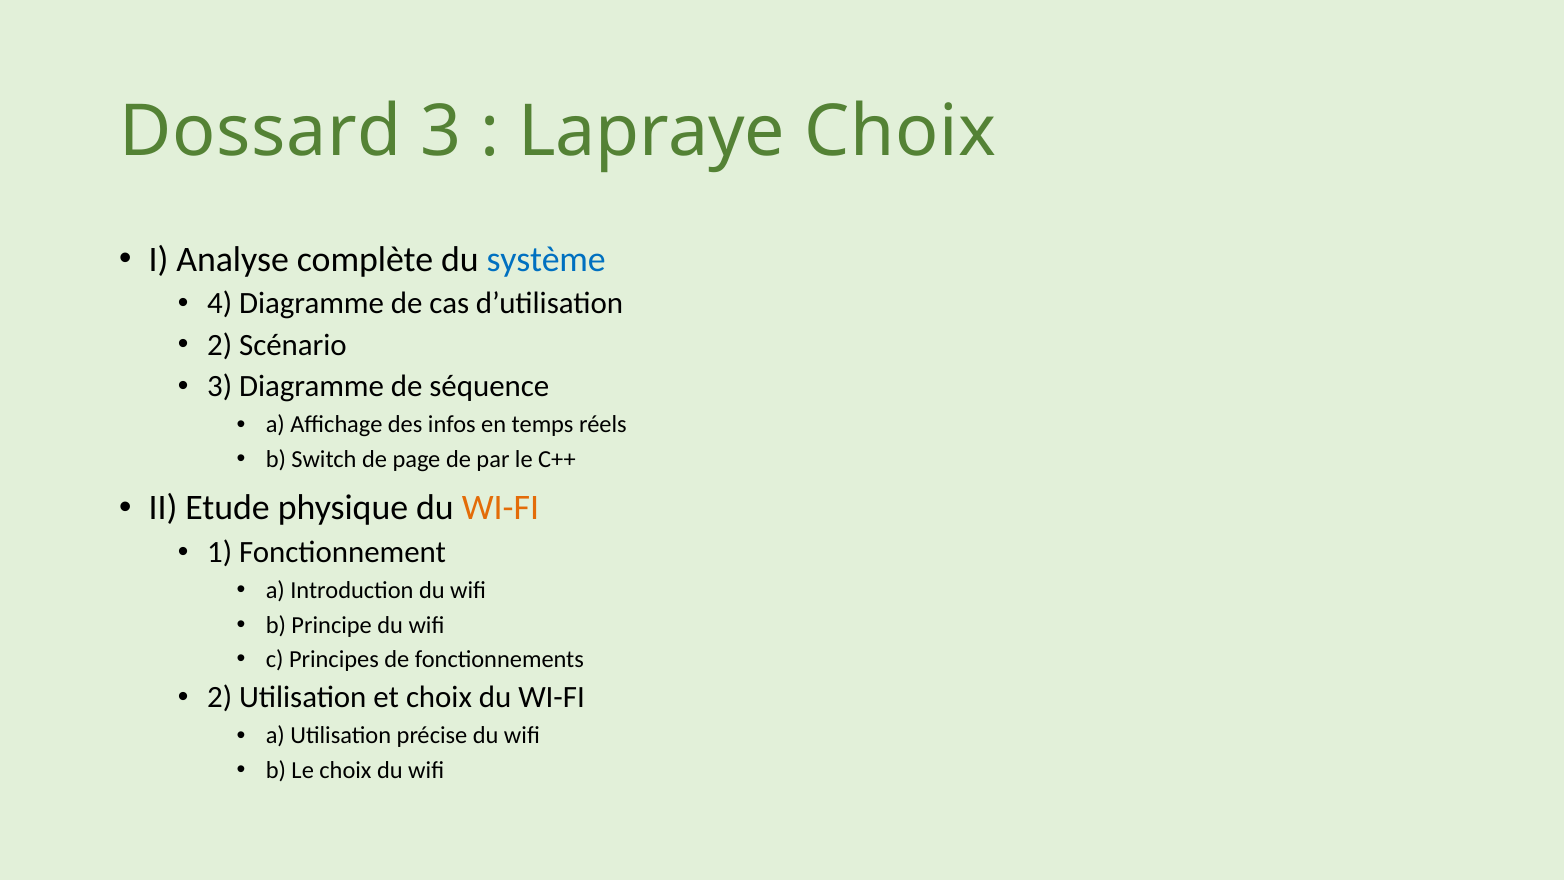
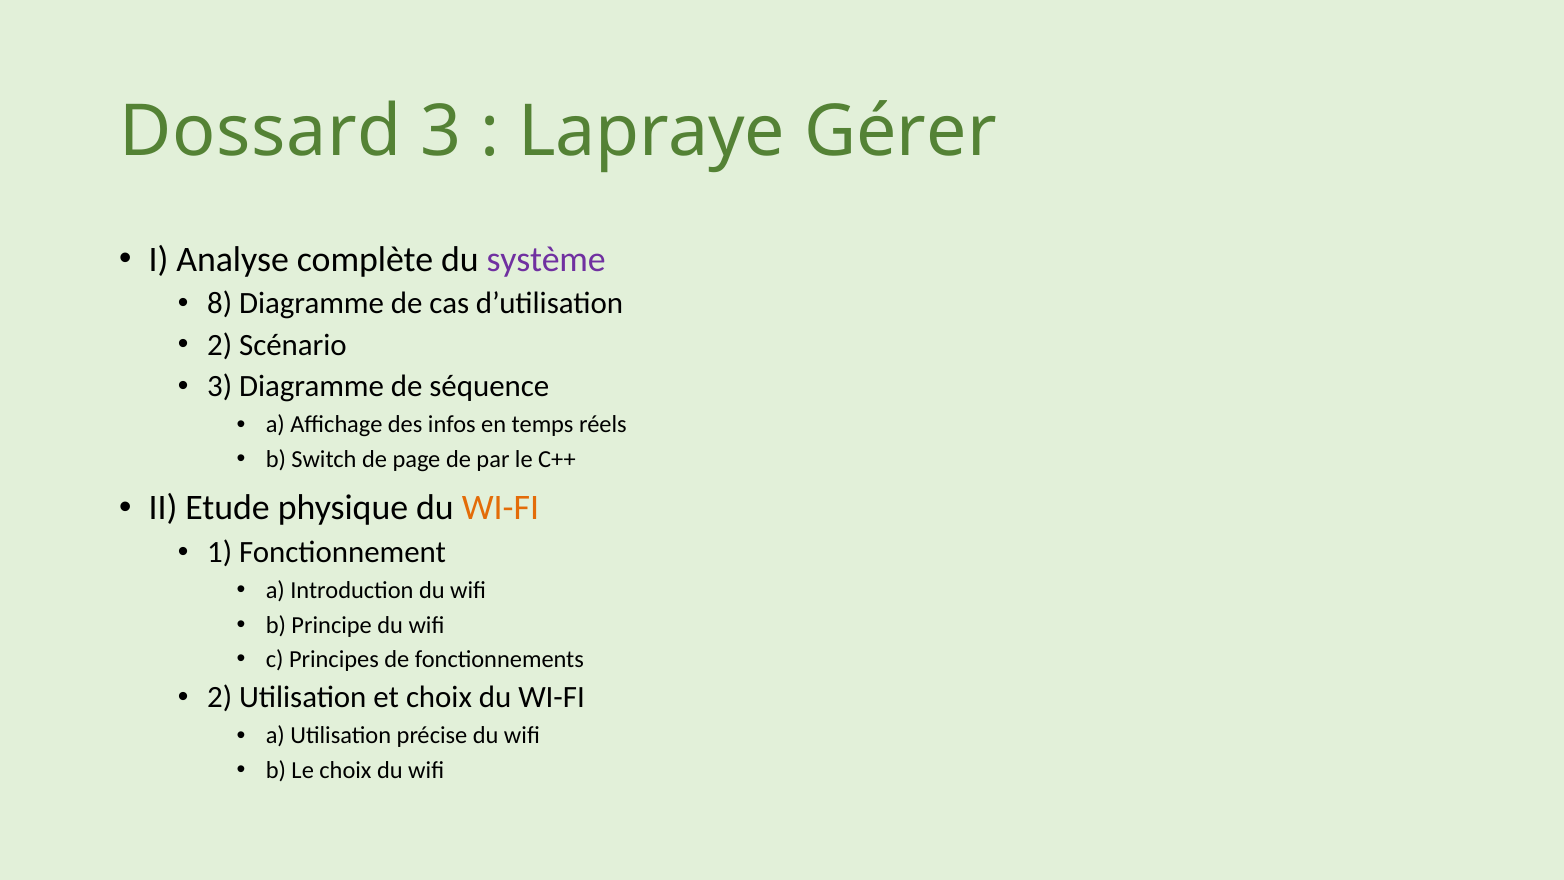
Lapraye Choix: Choix -> Gérer (900, 131)
système colour: blue -> purple (546, 259)
4: 4 -> 8 (220, 303)
